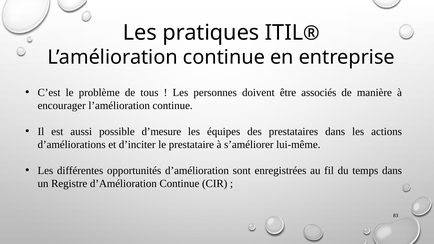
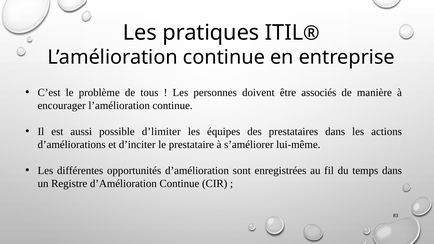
d’mesure: d’mesure -> d’limiter (161, 132)
